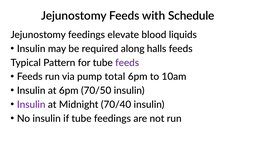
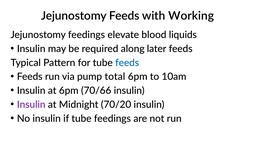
Schedule: Schedule -> Working (191, 16)
halls: halls -> later (157, 49)
feeds colour: purple -> blue (127, 63)
70/50: 70/50 -> 70/66 (96, 91)
70/40: 70/40 -> 70/20 (116, 105)
